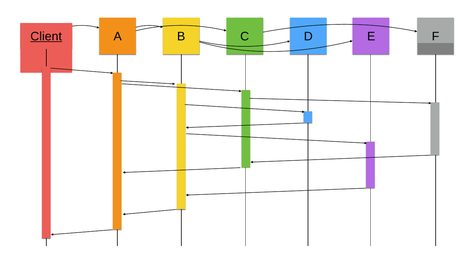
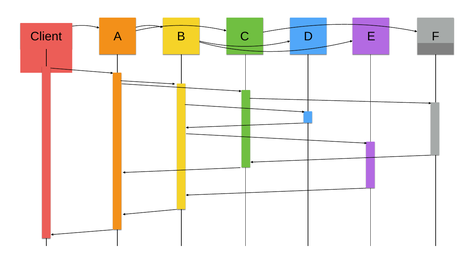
Client underline: present -> none (46, 36)
